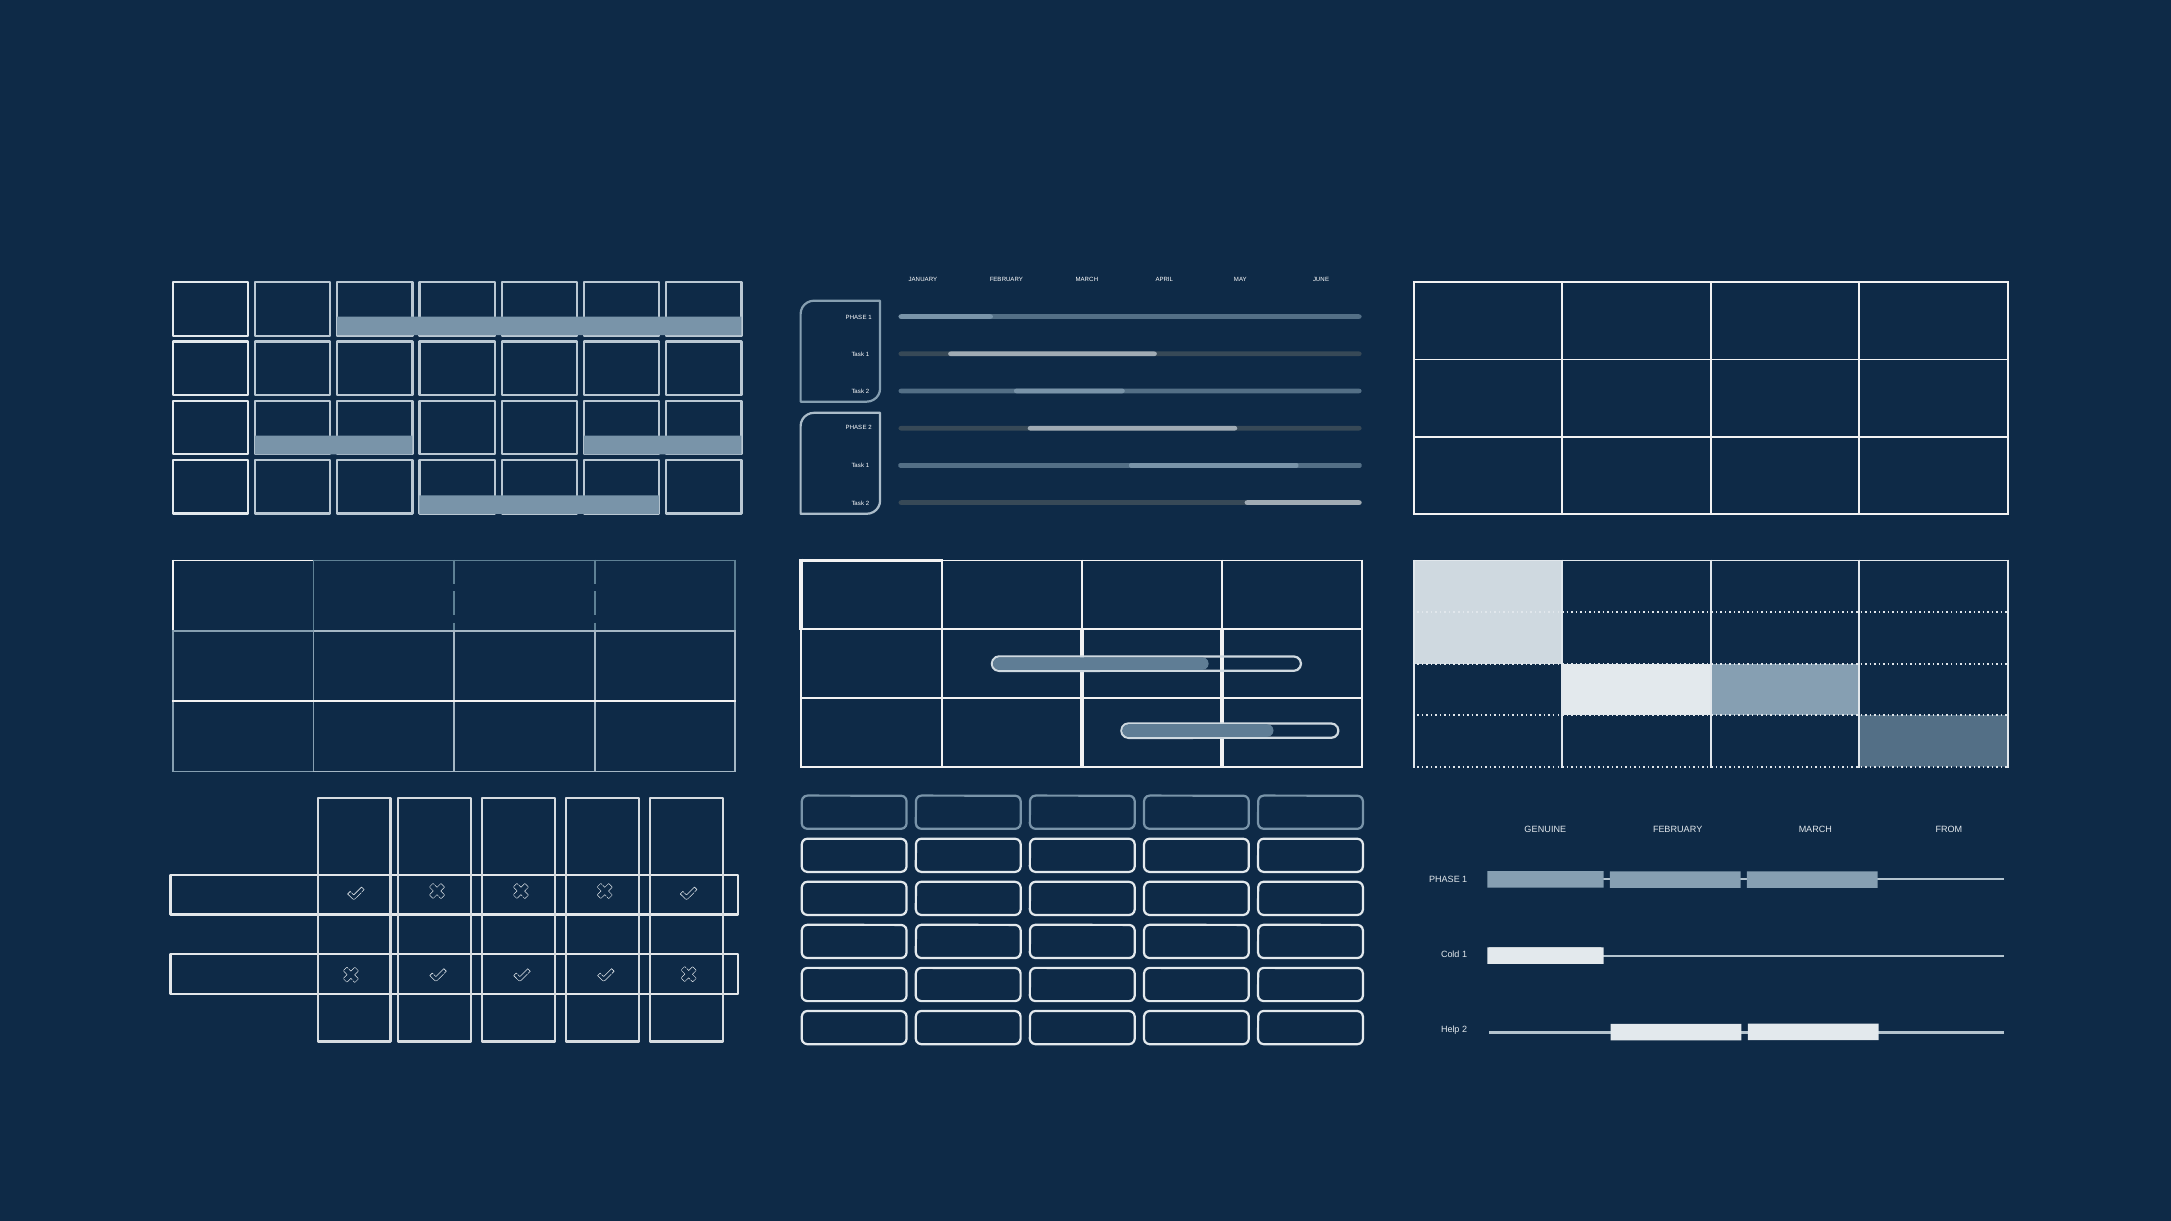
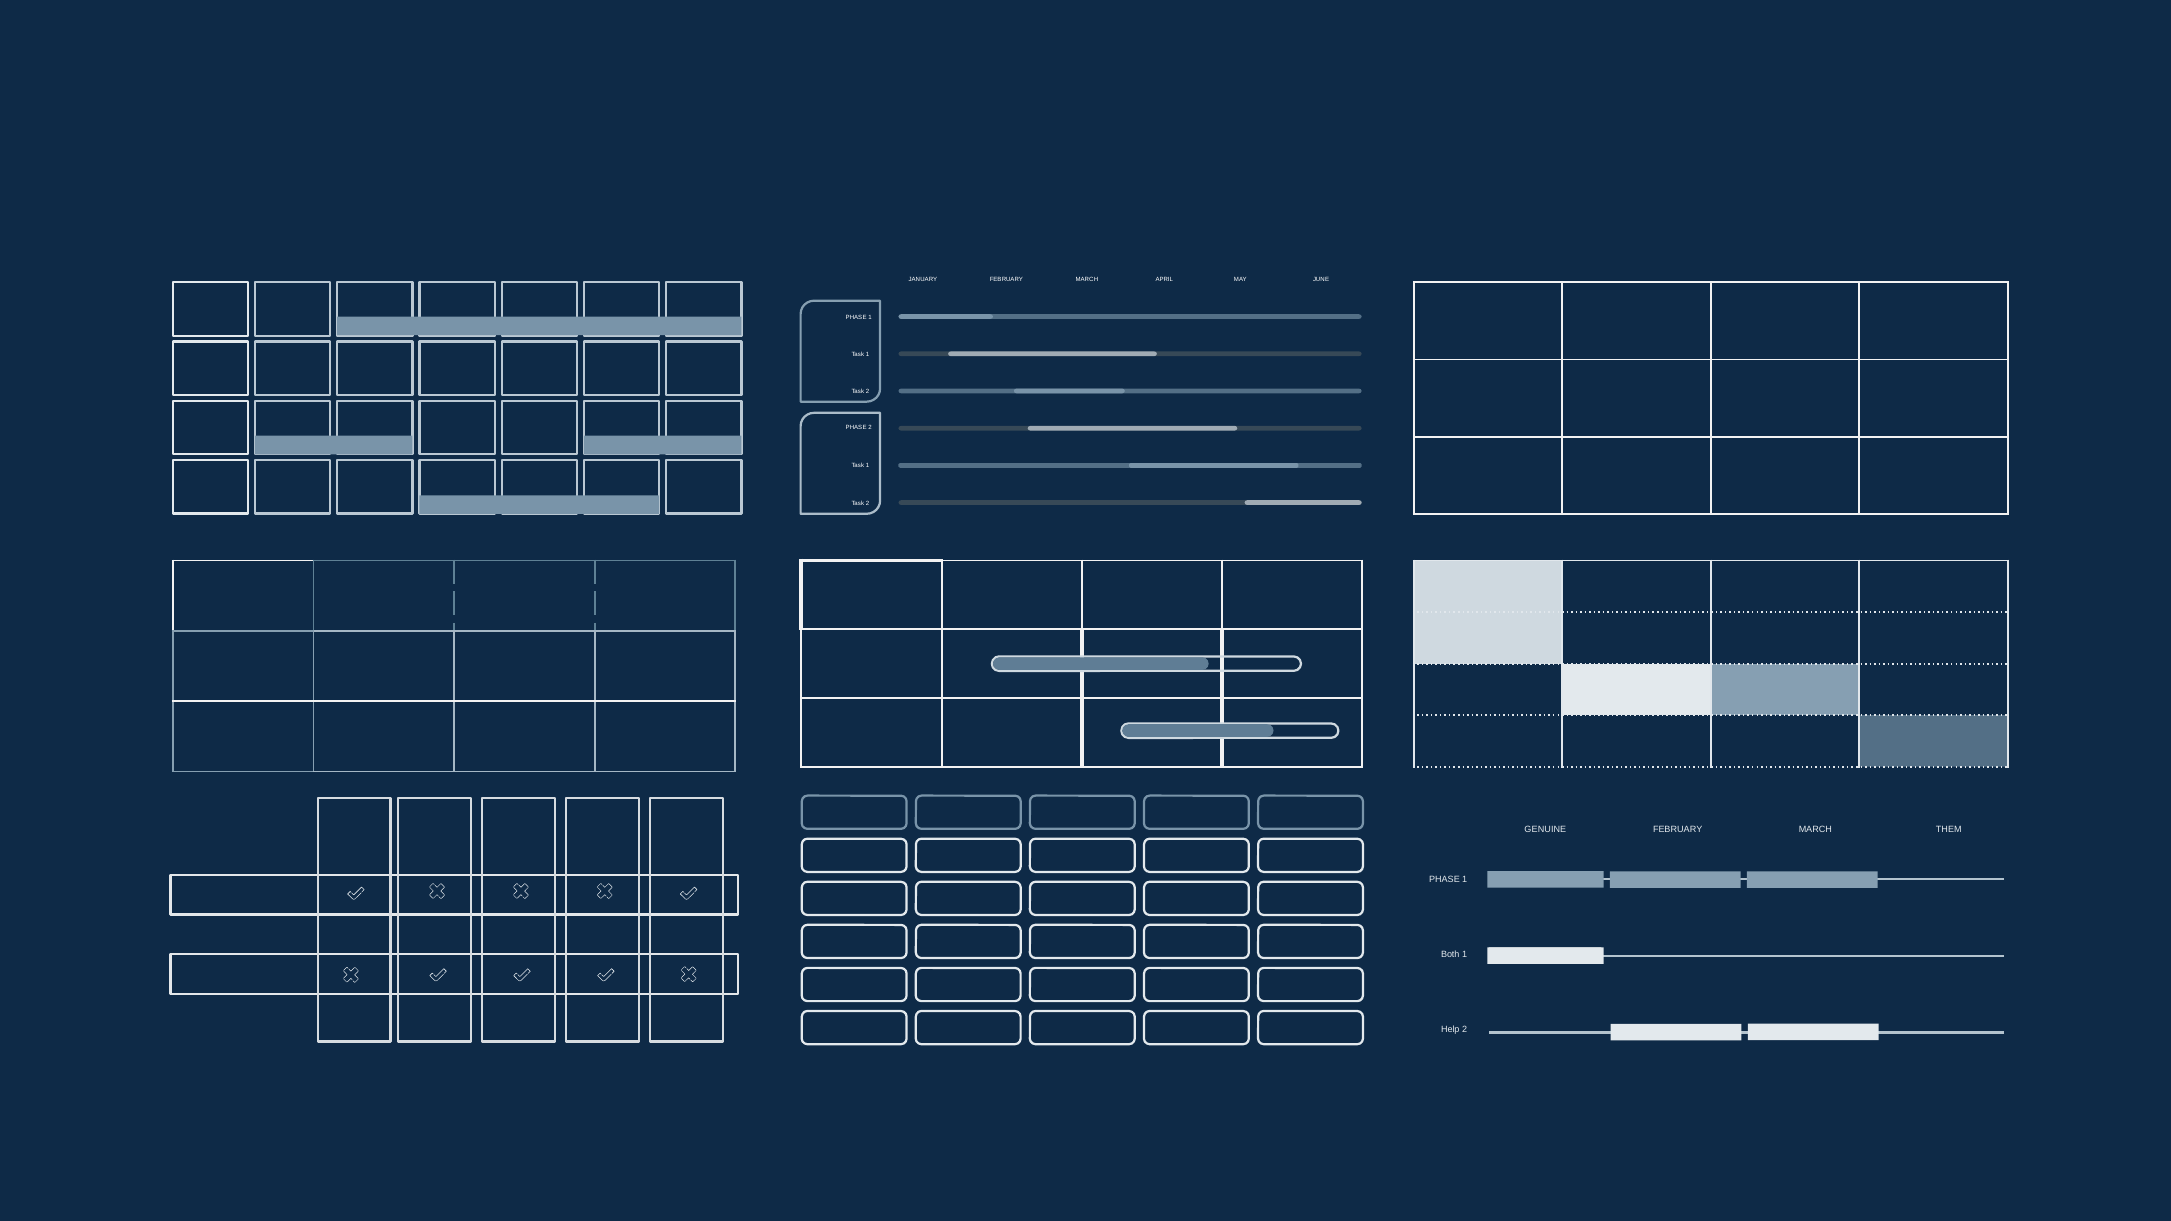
FROM: FROM -> THEM (1949, 830)
Cold: Cold -> Both (1450, 955)
